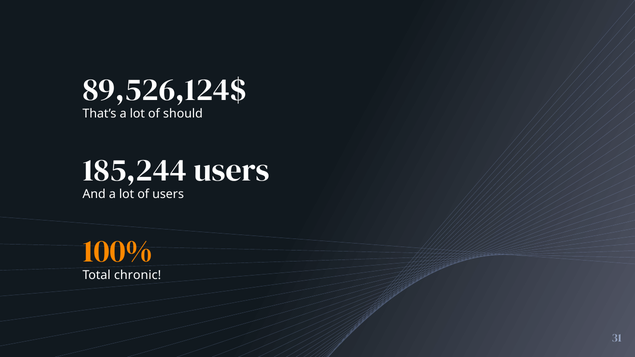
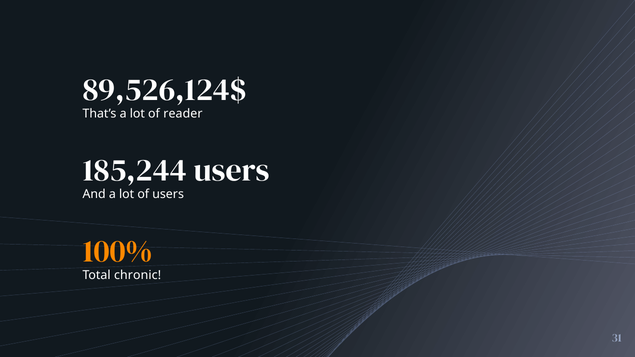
should: should -> reader (183, 114)
